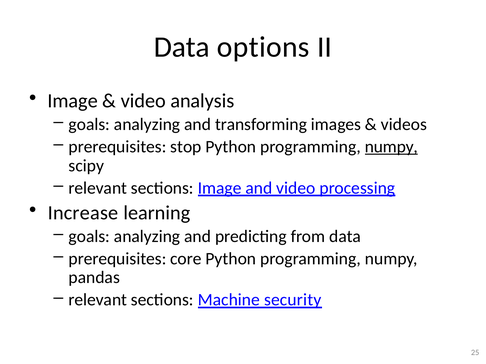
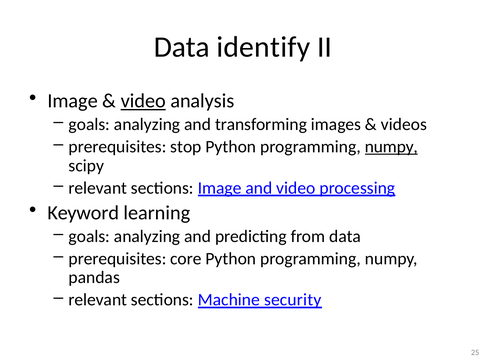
options: options -> identify (263, 47)
video underline: none -> present (143, 101)
Increase: Increase -> Keyword (83, 213)
